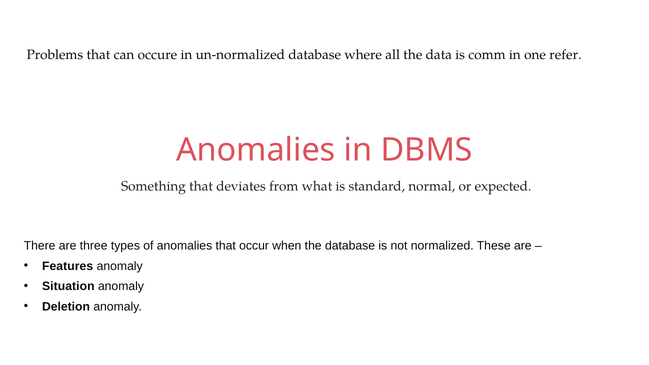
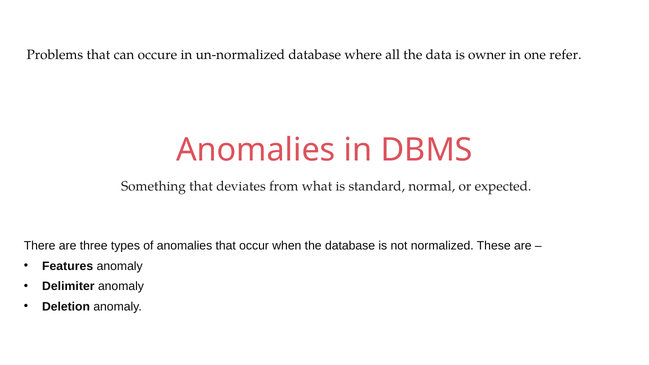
comm: comm -> owner (487, 55)
Situation: Situation -> Delimiter (68, 286)
